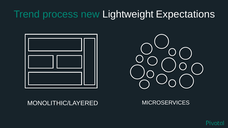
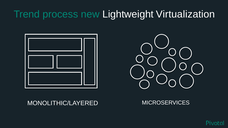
Expectations: Expectations -> Virtualization (185, 14)
